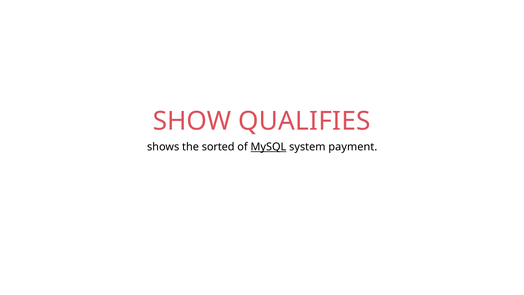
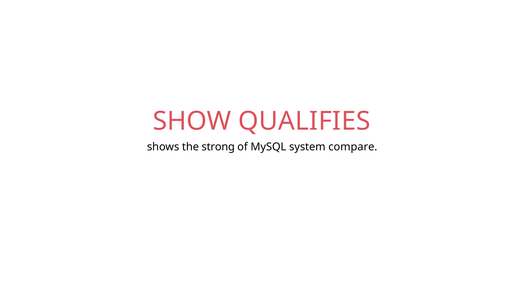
sorted: sorted -> strong (218, 147)
MySQL underline: present -> none (268, 147)
payment: payment -> compare (353, 147)
